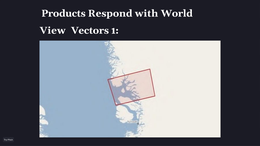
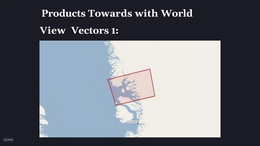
Respond: Respond -> Towards (110, 13)
